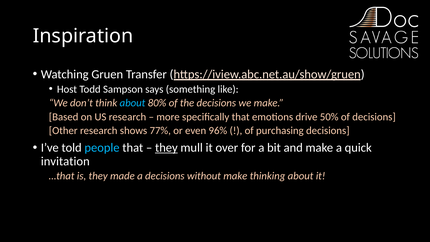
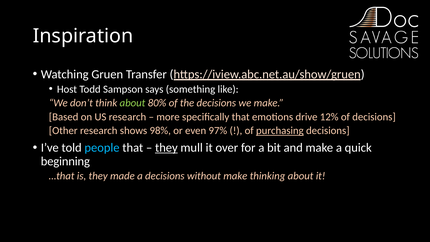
about colour: light blue -> light green (132, 103)
50%: 50% -> 12% (329, 117)
77%: 77% -> 98% (160, 131)
96%: 96% -> 97% (218, 131)
purchasing underline: none -> present (280, 131)
invitation: invitation -> beginning (65, 161)
